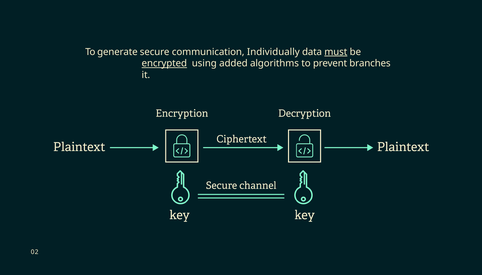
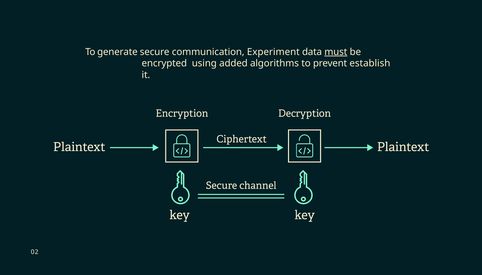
Individually: Individually -> Experiment (273, 52)
encrypted underline: present -> none (164, 64)
branches: branches -> establish (370, 64)
